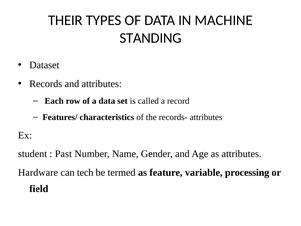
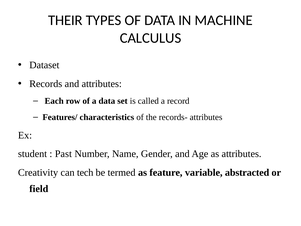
STANDING: STANDING -> CALCULUS (151, 38)
Hardware: Hardware -> Creativity (38, 172)
processing: processing -> abstracted (247, 172)
